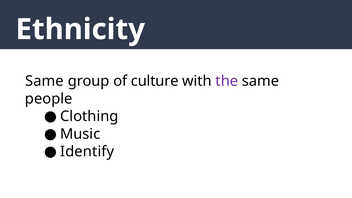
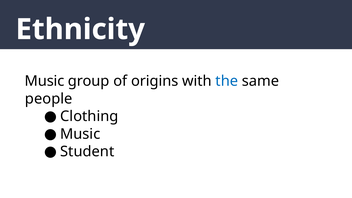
Same: Same -> Music (45, 81)
culture: culture -> origins (155, 81)
the colour: purple -> blue (227, 81)
Identify: Identify -> Student (87, 152)
